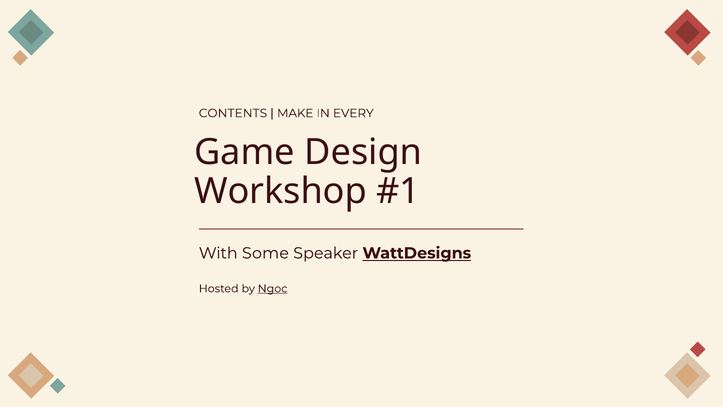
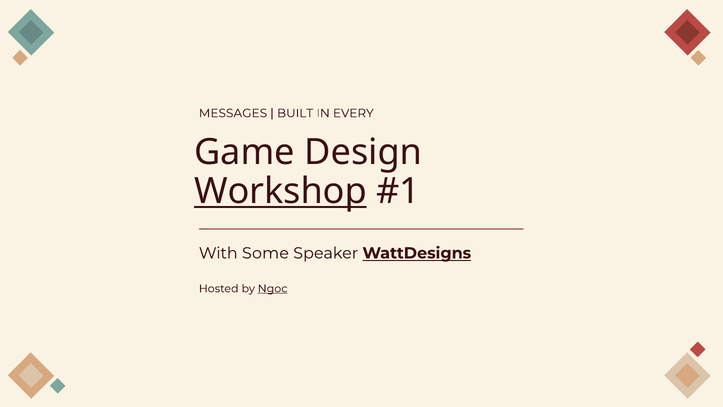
CONTENTS: CONTENTS -> MESSAGES (233, 113)
MAKE: MAKE -> BUILT (295, 113)
Workshop underline: none -> present (280, 191)
